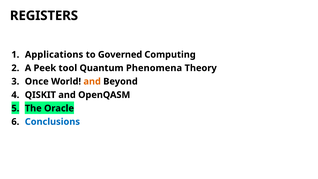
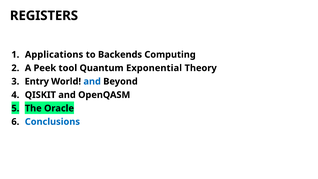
Governed: Governed -> Backends (120, 55)
Phenomena: Phenomena -> Exponential (154, 68)
Once: Once -> Entry (37, 81)
and colour: orange -> blue (92, 81)
